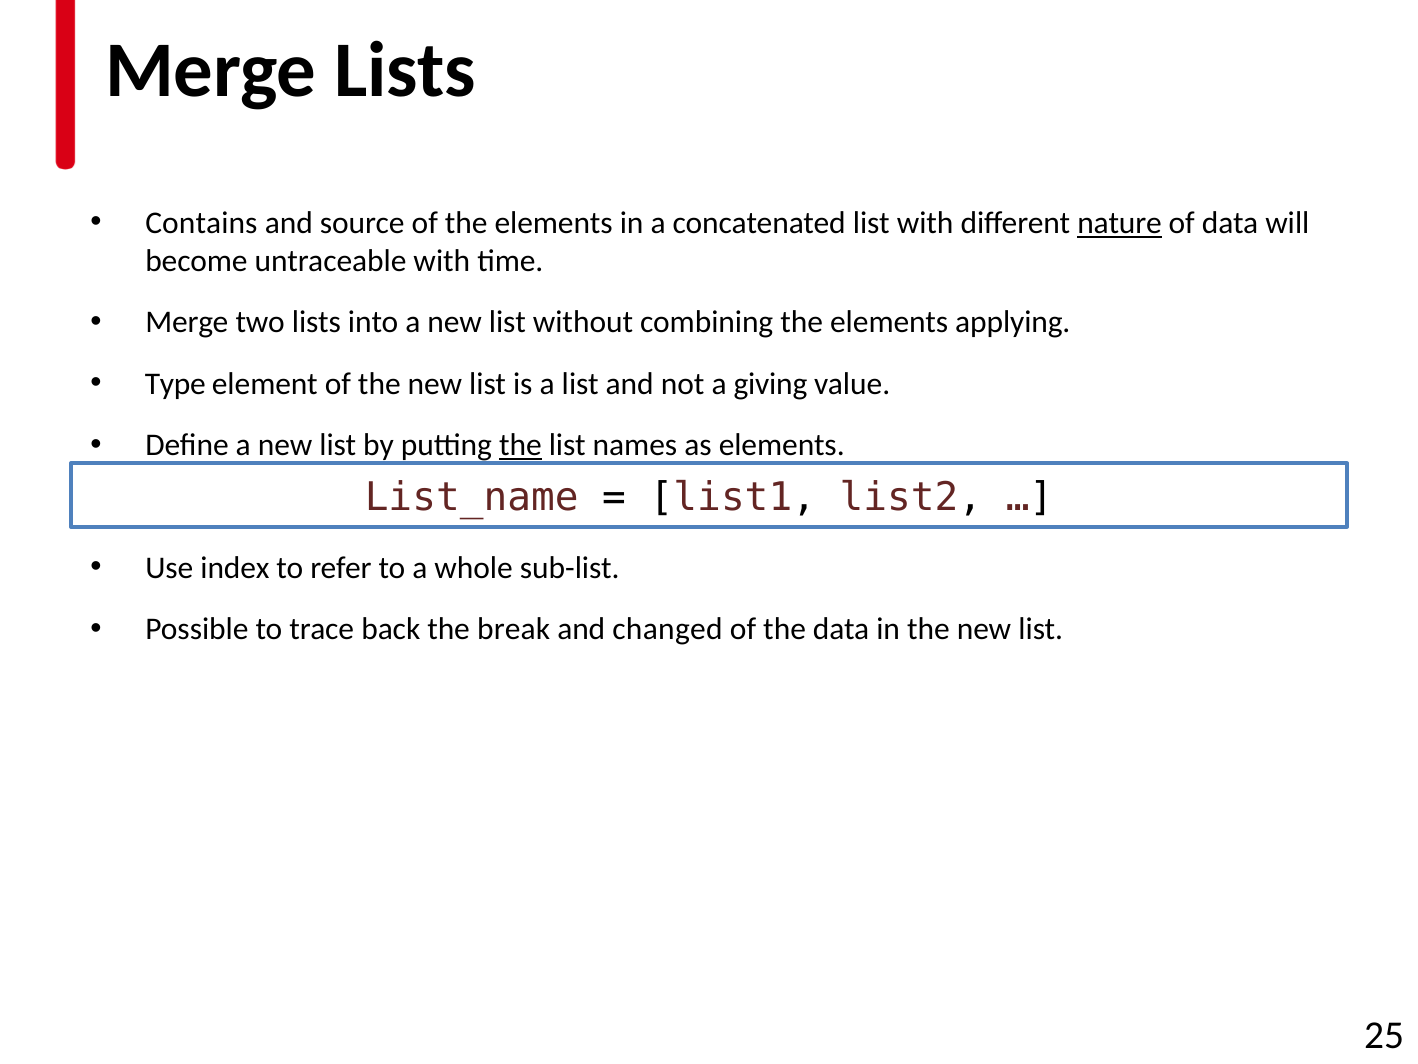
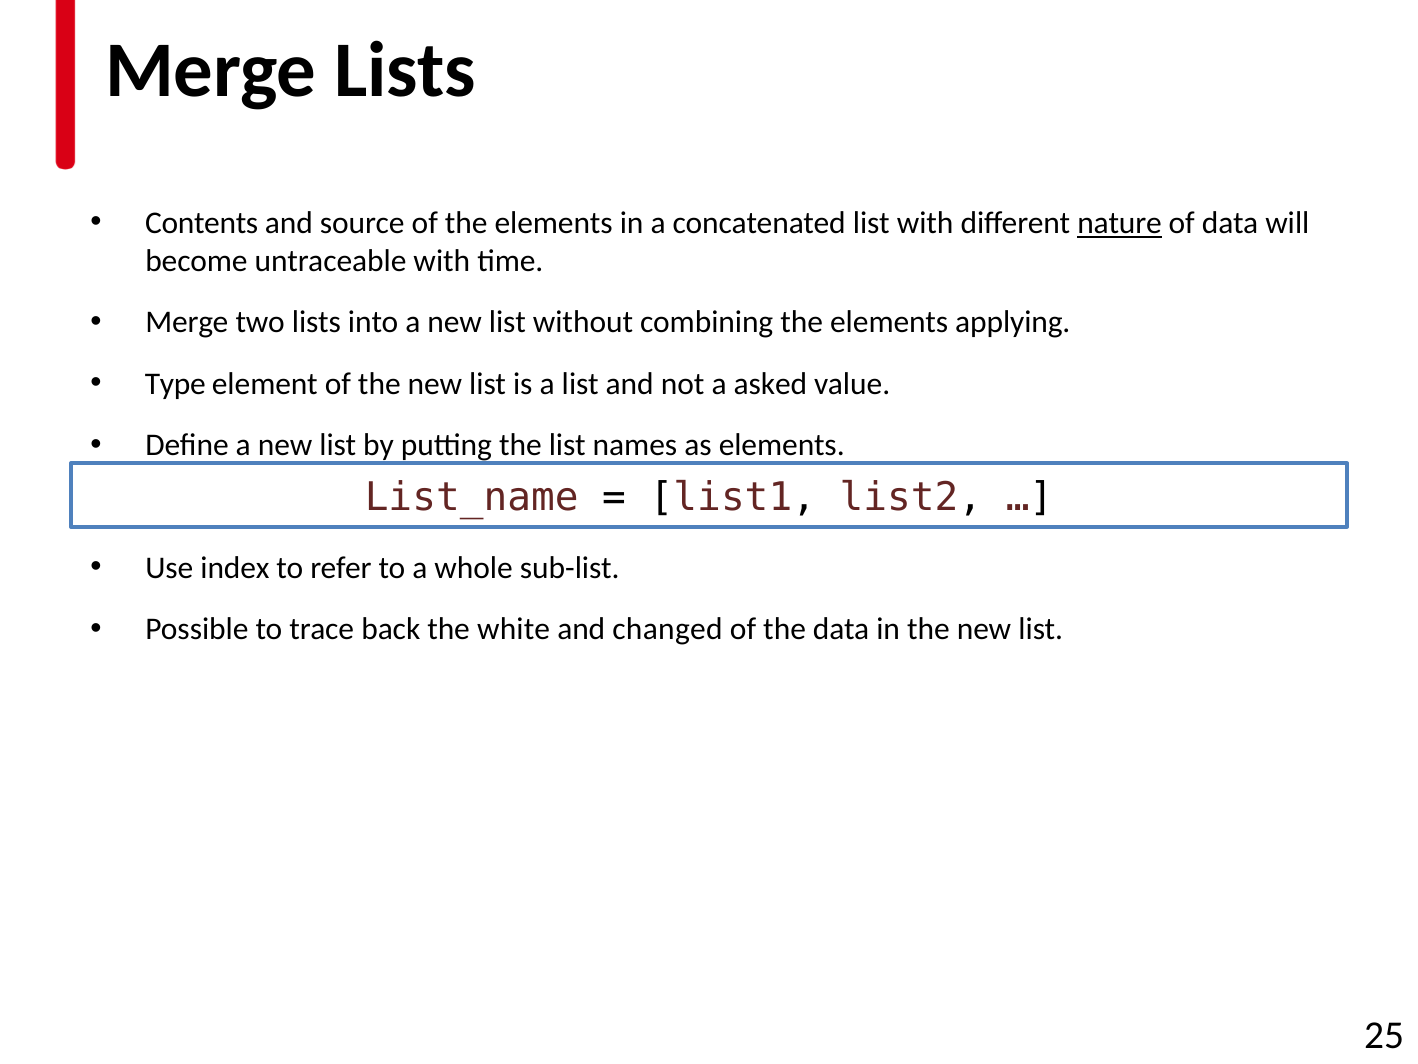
Contains: Contains -> Contents (202, 223)
giving: giving -> asked (770, 384)
the underline: present -> none (520, 445)
break: break -> white (514, 629)
